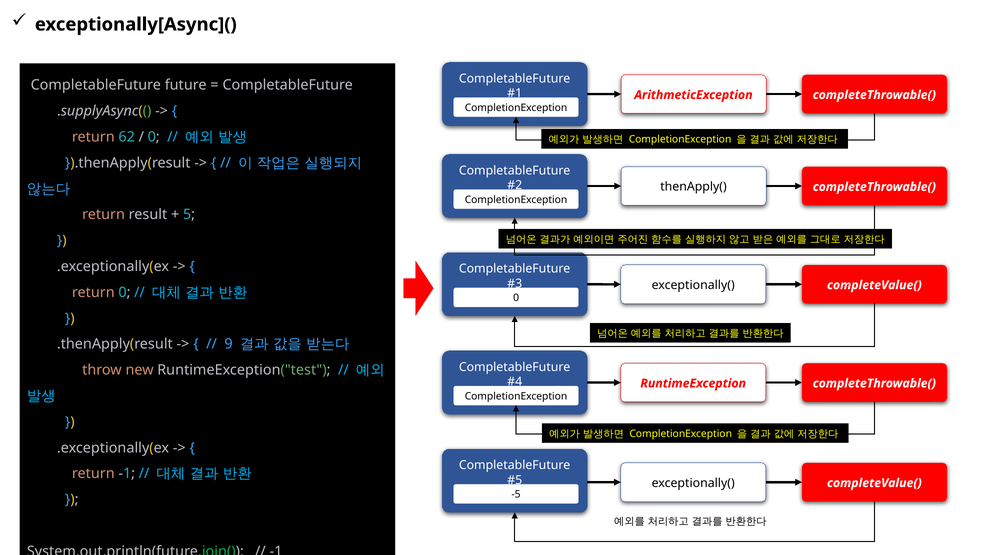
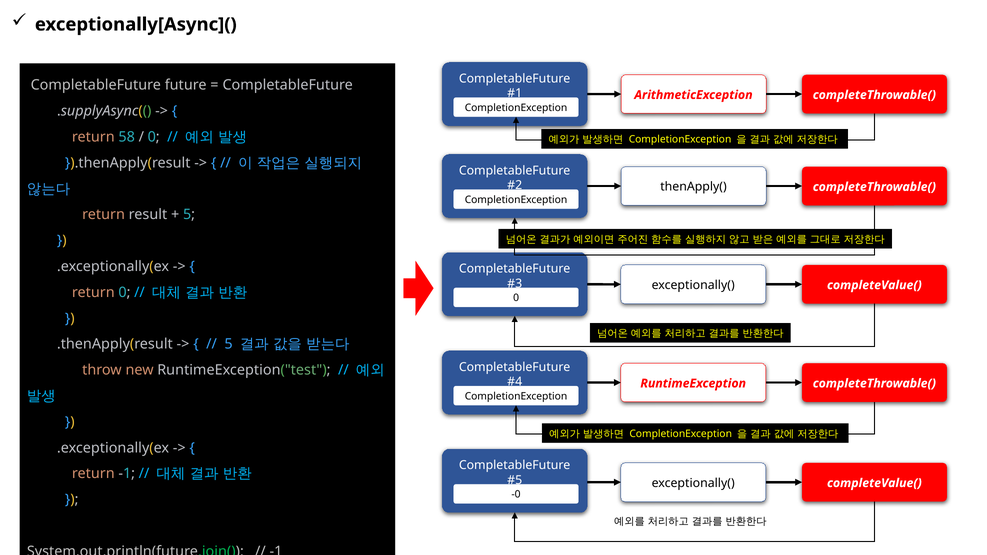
62: 62 -> 58 (127, 137)
9: 9 -> 5 (229, 344)
-5: -5 -> -0 (516, 495)
